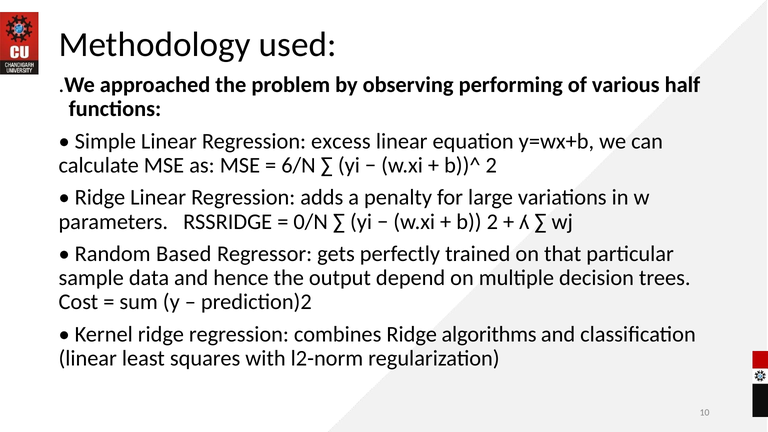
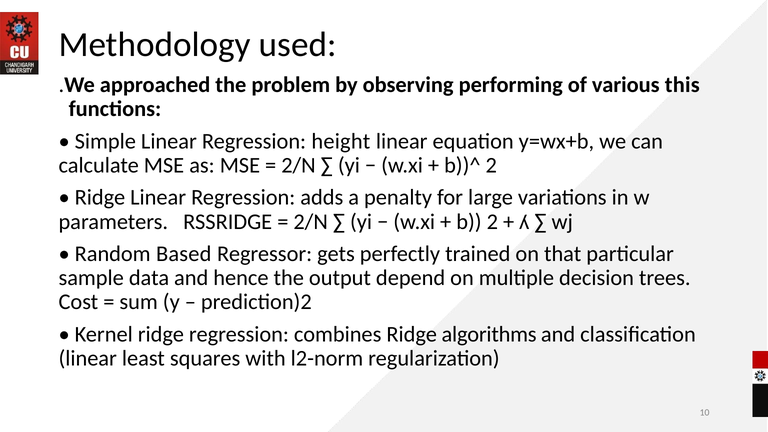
half: half -> this (682, 85)
excess: excess -> height (341, 141)
6/N: 6/N -> 2/N (298, 165)
0/N: 0/N -> 2/N (311, 222)
